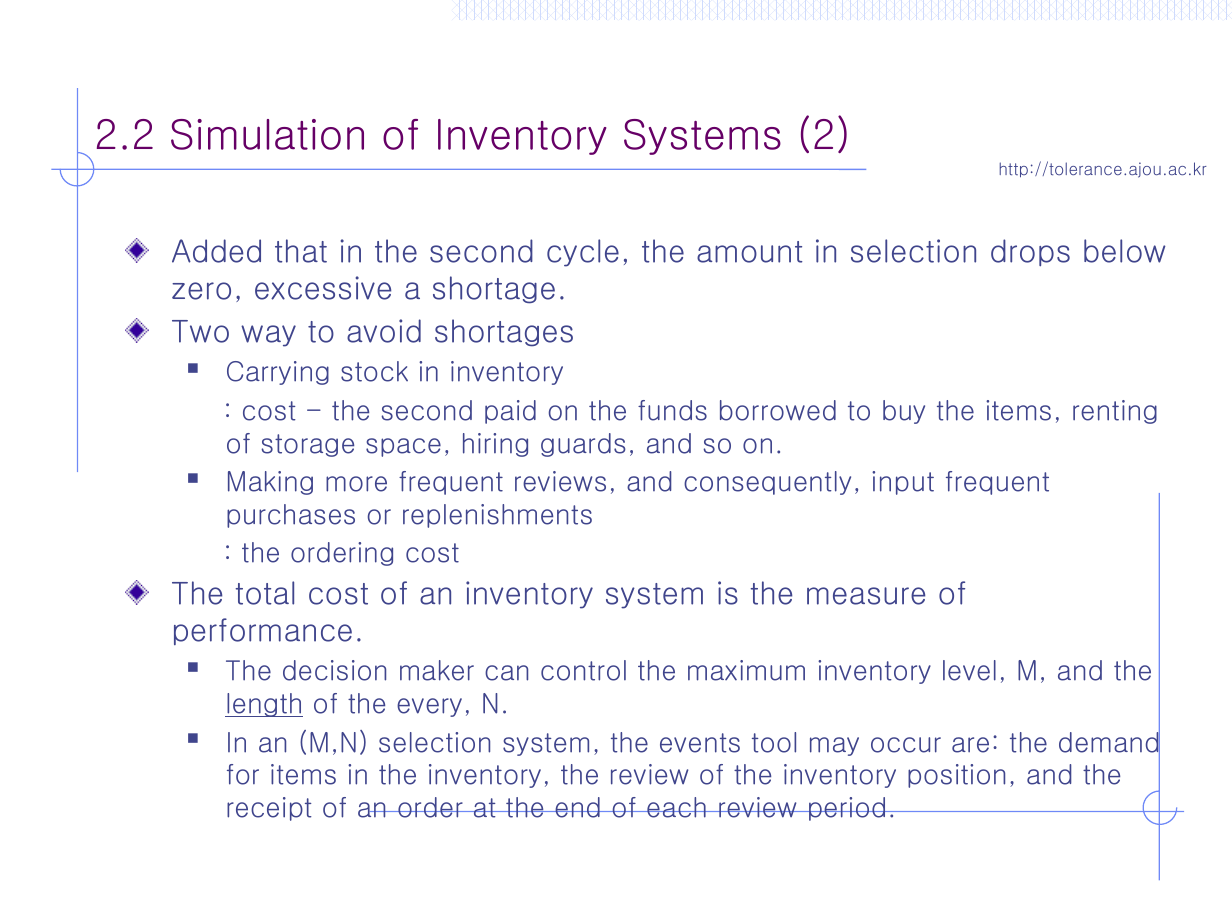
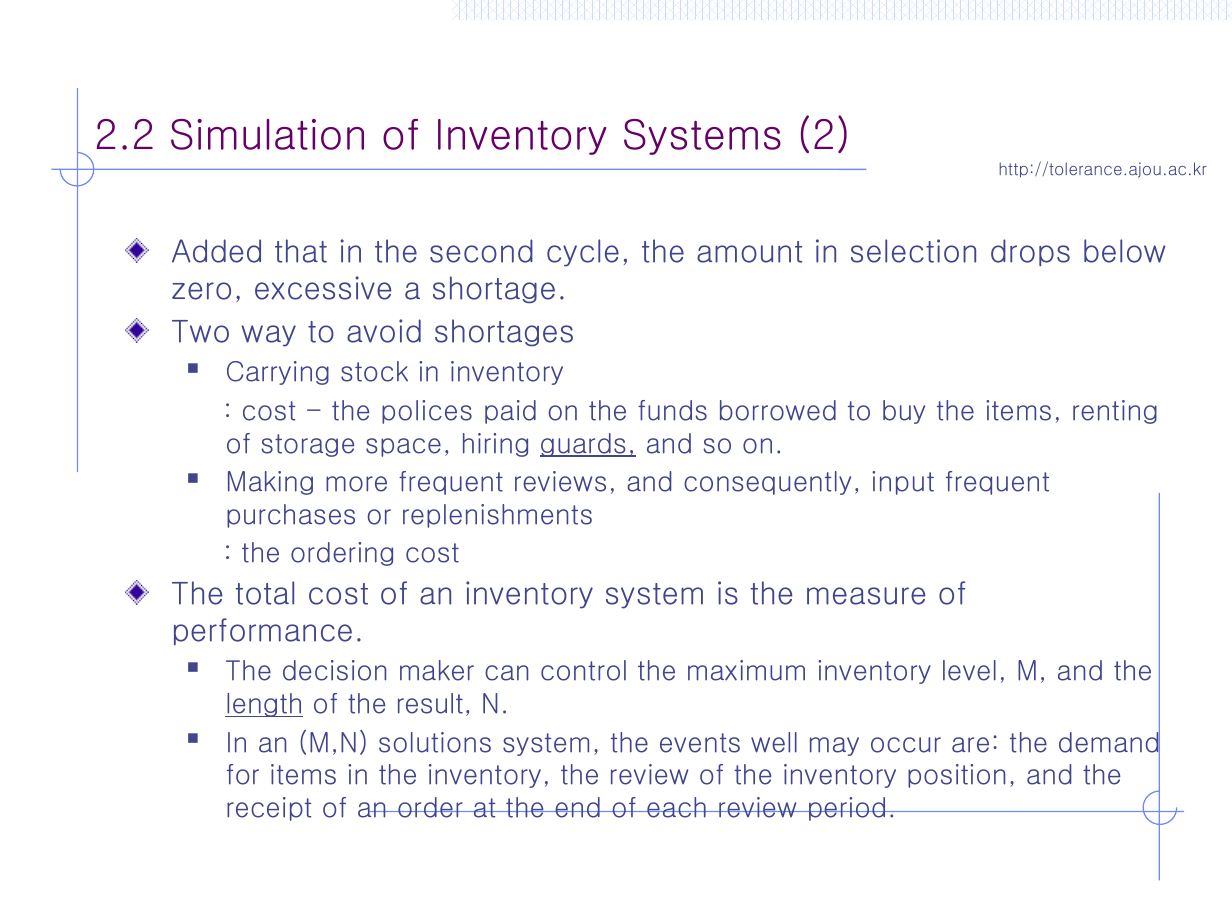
second: second -> polices (427, 411)
guards underline: none -> present (588, 444)
every: every -> result (434, 705)
M,N selection: selection -> solutions (435, 743)
tool: tool -> well (775, 743)
